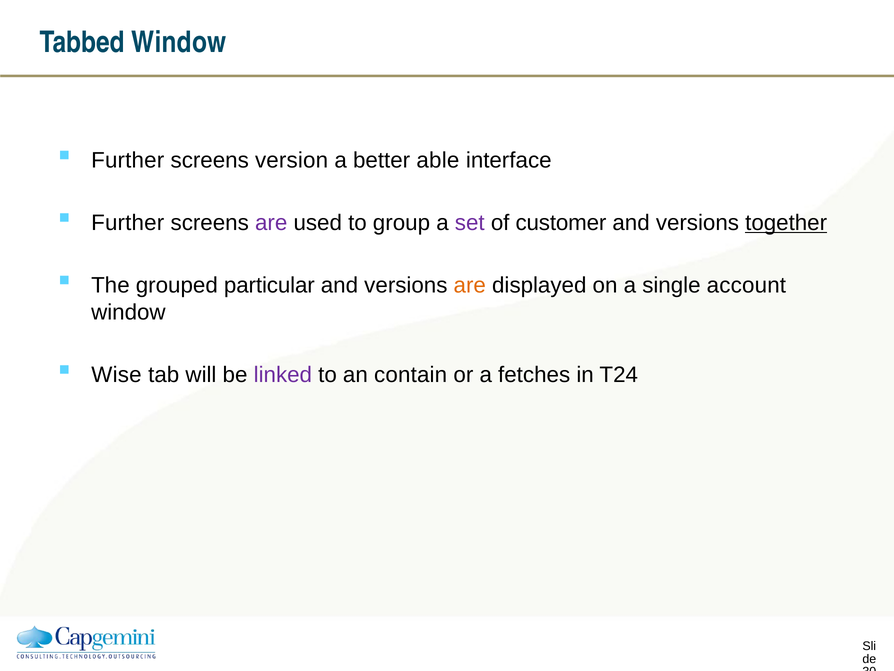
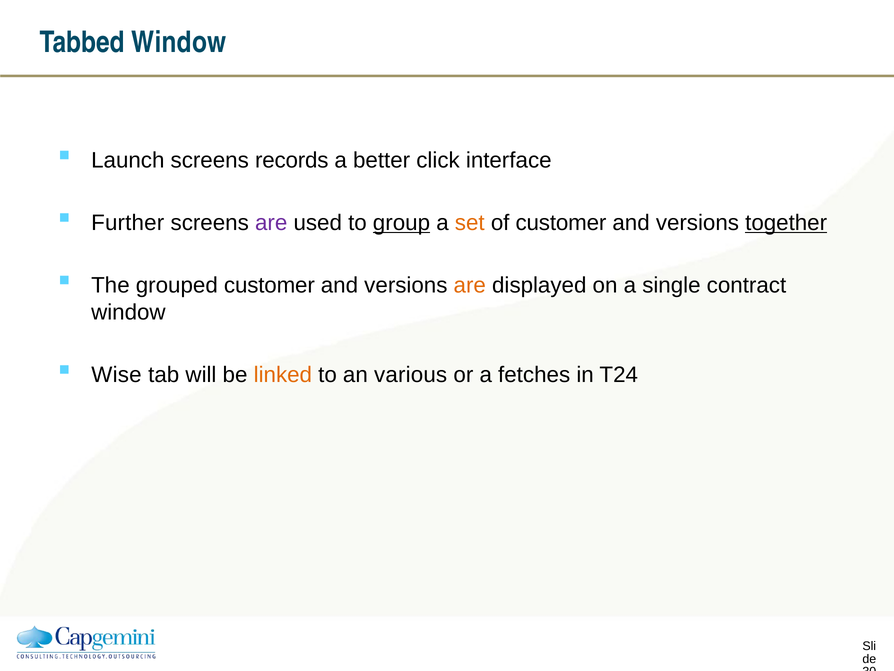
Further: Further -> Launch (128, 160)
version: version -> records (292, 160)
able: able -> click (438, 160)
group underline: none -> present (401, 223)
set colour: purple -> orange (470, 223)
grouped particular: particular -> customer (269, 285)
account: account -> contract (746, 285)
linked colour: purple -> orange (283, 375)
contain: contain -> various (411, 375)
